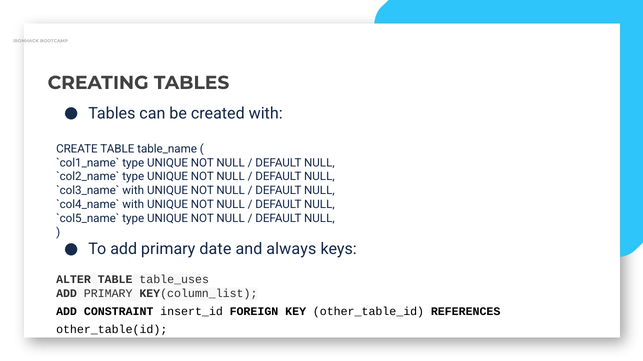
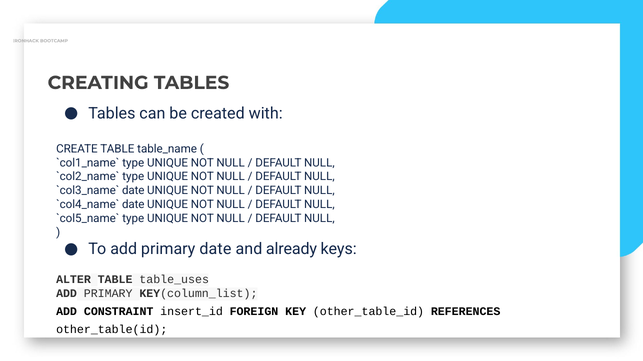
with: with -> date (133, 191)
with: with -> date (133, 205)
always: always -> already (292, 250)
